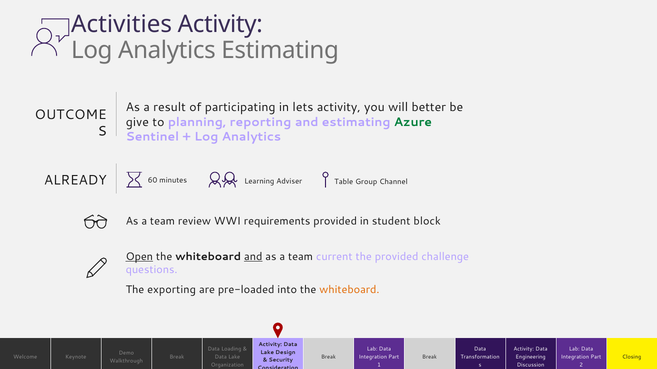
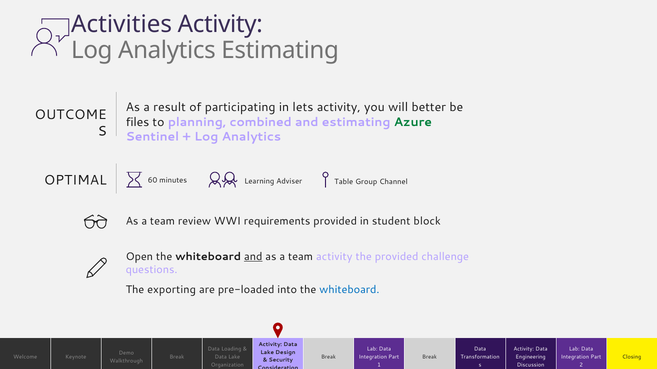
give: give -> files (137, 122)
reporting: reporting -> combined (261, 122)
ALREADY: ALREADY -> OPTIMAL (75, 181)
Open underline: present -> none (139, 257)
team current: current -> activity (334, 257)
whiteboard colour: orange -> blue (349, 290)
